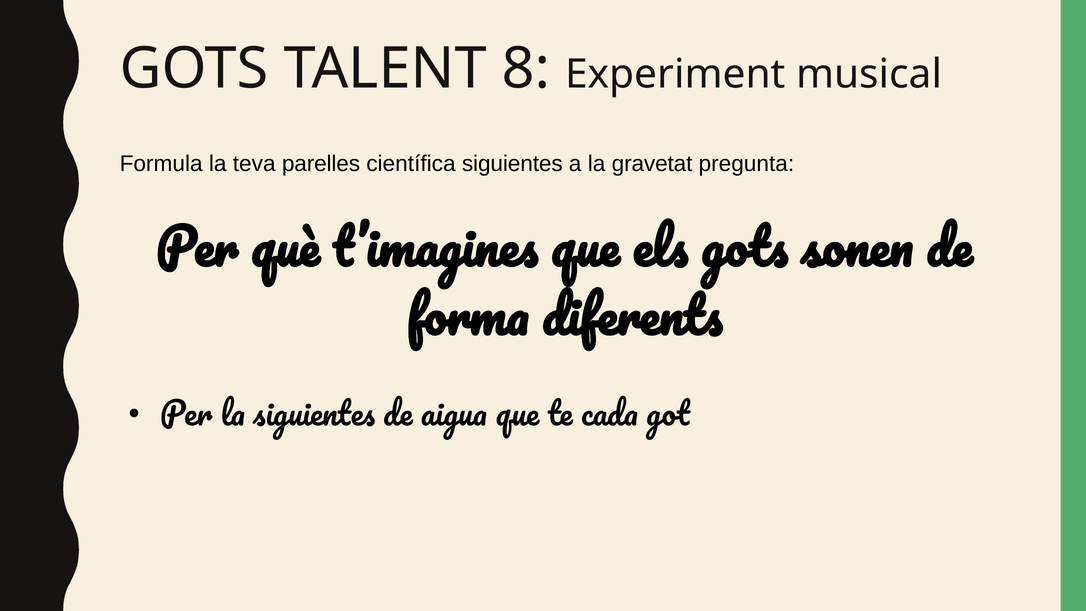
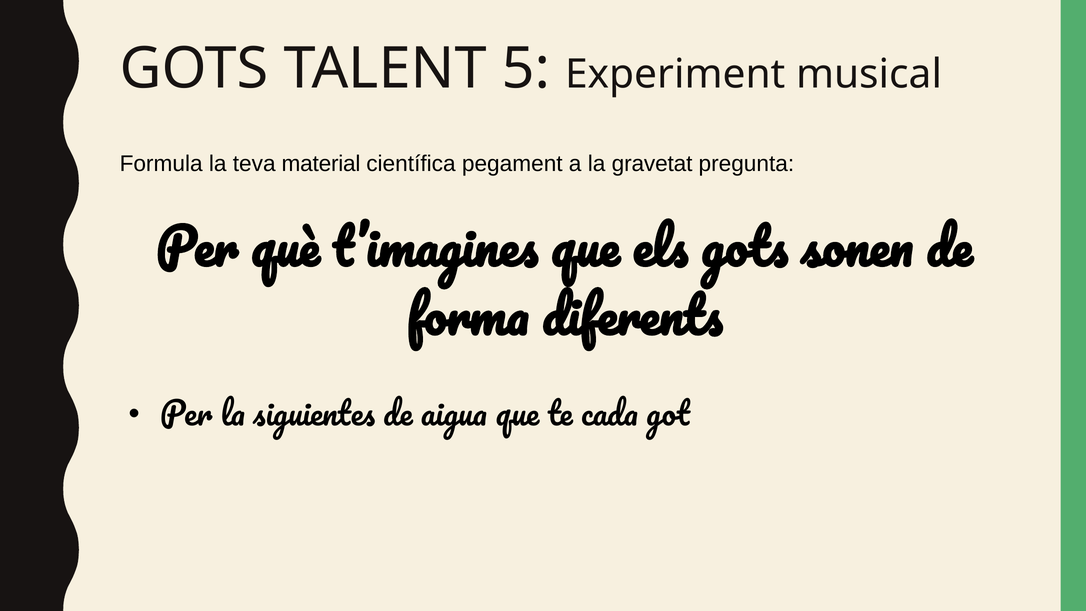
8: 8 -> 5 (526, 69)
parelles: parelles -> material (321, 164)
científica siguientes: siguientes -> pegament (512, 164)
